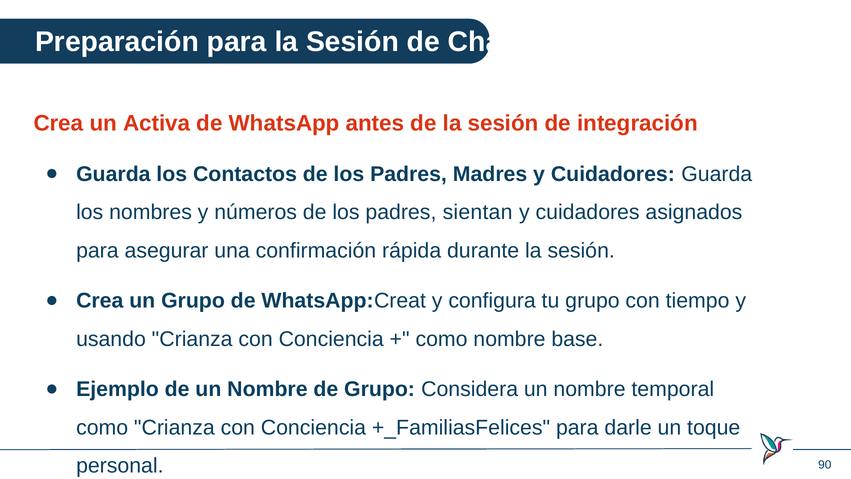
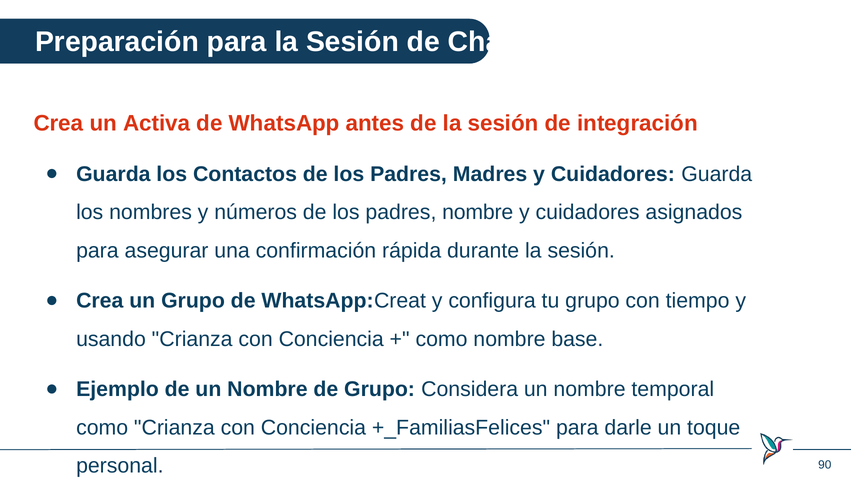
padres sientan: sientan -> nombre (478, 212)
